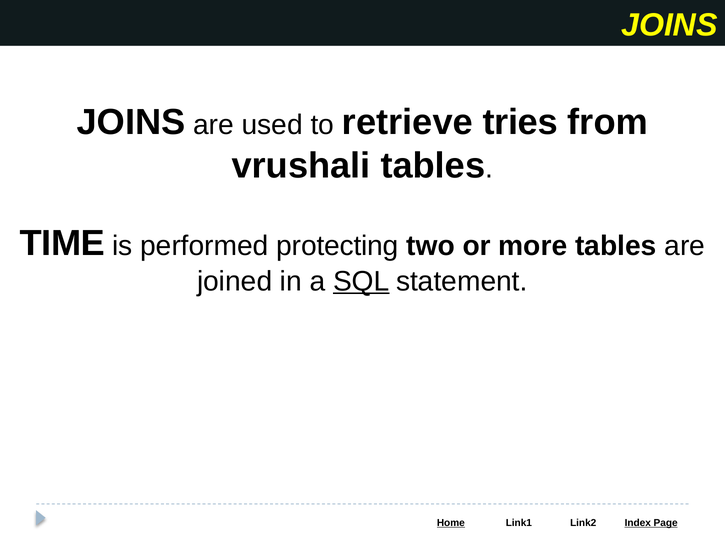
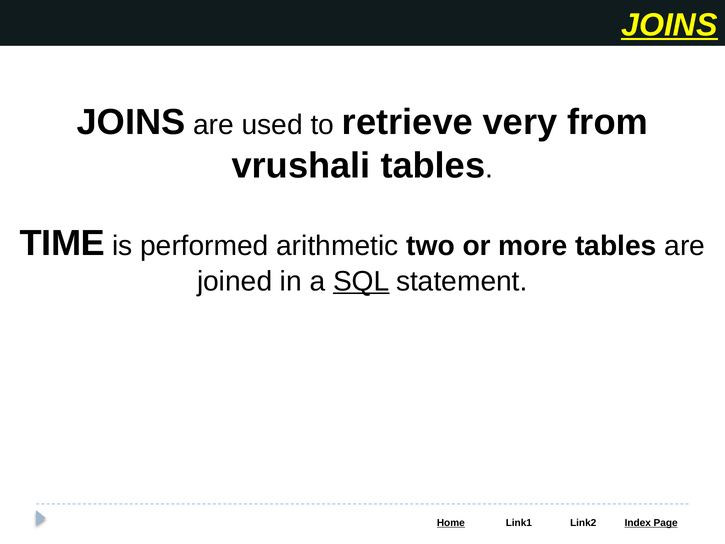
JOINS underline: none -> present (669, 25)
tries: tries -> very (520, 122)
protecting: protecting -> arithmetic (337, 246)
